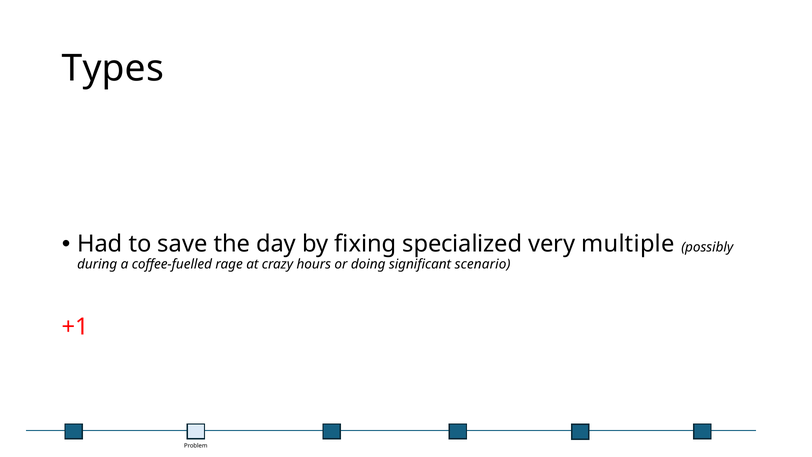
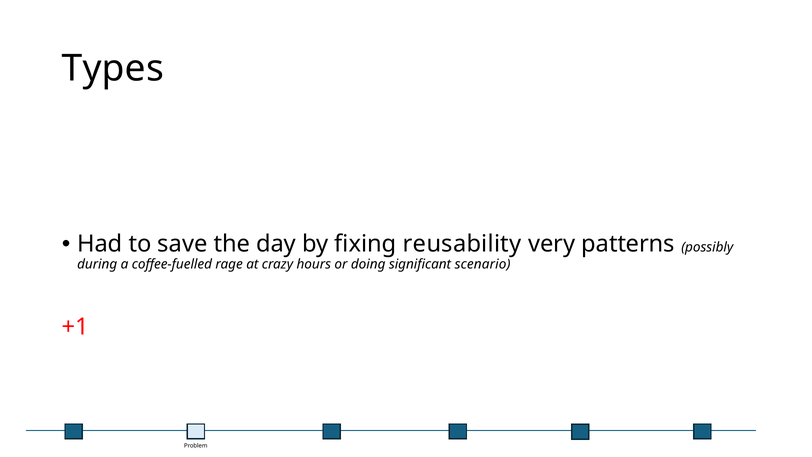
specialized: specialized -> reusability (462, 244)
multiple: multiple -> patterns (628, 244)
